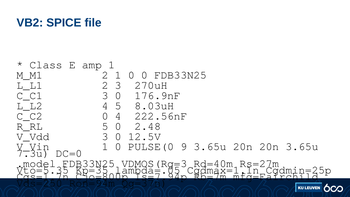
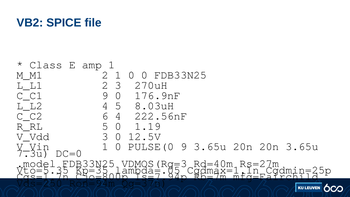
C_C1 3: 3 -> 9 (105, 95)
C_C2 0: 0 -> 6 (105, 116)
2.48: 2.48 -> 1.19 (148, 126)
